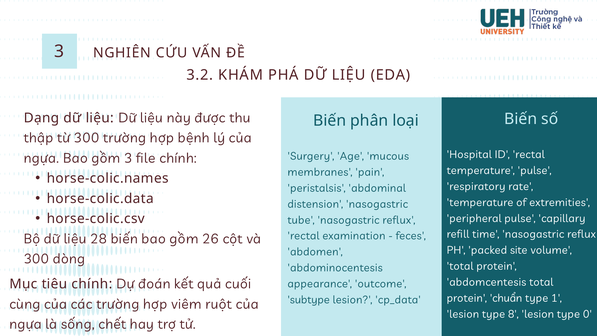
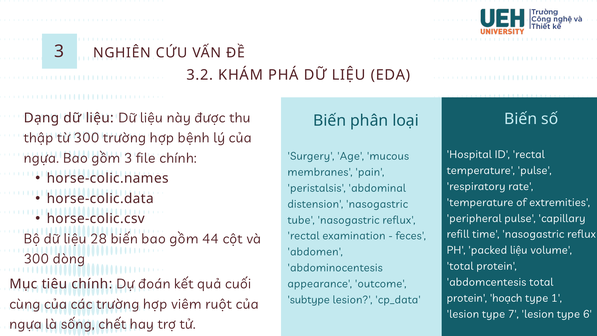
26: 26 -> 44 (210, 239)
packed site: site -> liệu (519, 250)
chuẩn: chuẩn -> hoạch (506, 298)
8: 8 -> 7 (513, 314)
0: 0 -> 6 (587, 314)
